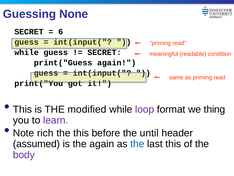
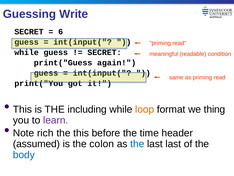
None: None -> Write (74, 14)
modified: modified -> including (87, 109)
loop colour: purple -> orange (145, 109)
until: until -> time (149, 133)
the again: again -> colon (102, 144)
last this: this -> last (173, 144)
body colour: purple -> blue (24, 154)
